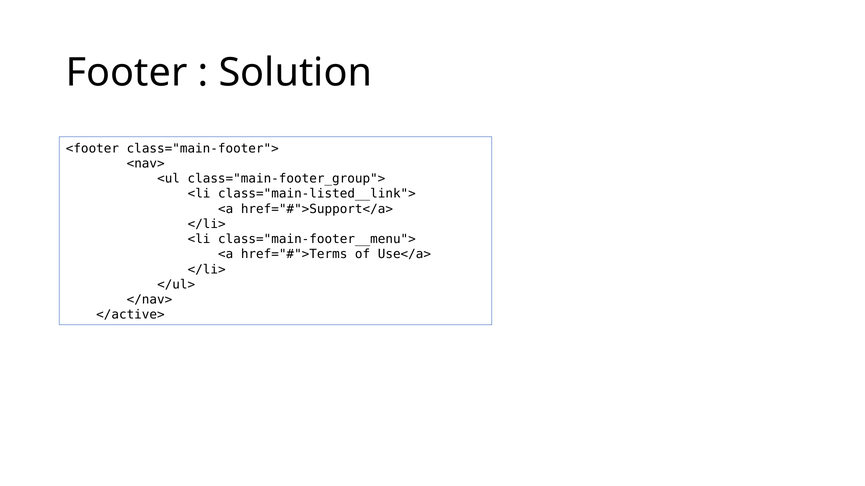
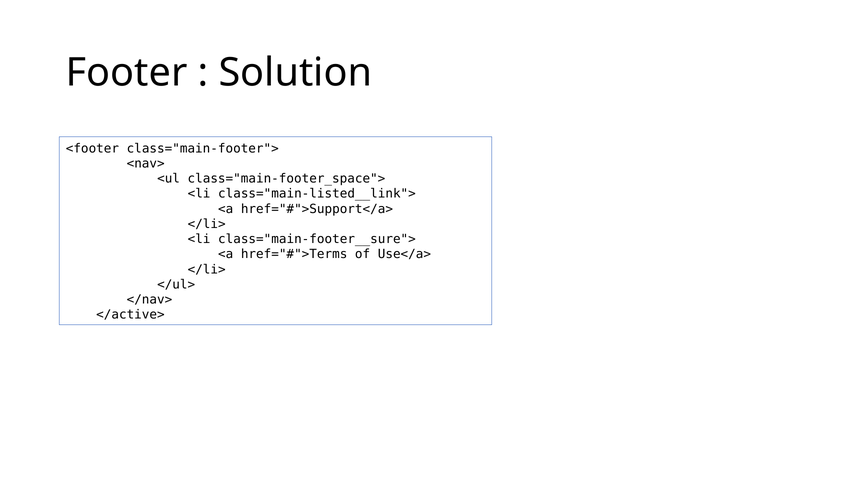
class="main-footer_group">: class="main-footer_group"> -> class="main-footer_space"> (286, 179)
class="main-footer__menu">: class="main-footer__menu"> -> class="main-footer__sure"> (317, 239)
